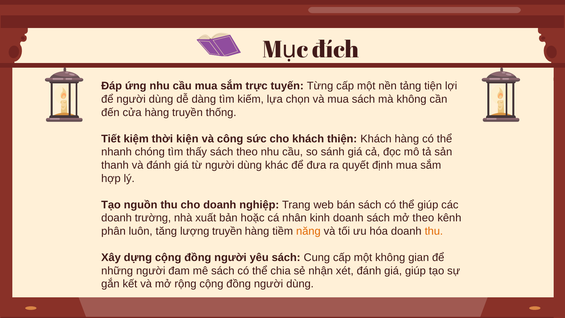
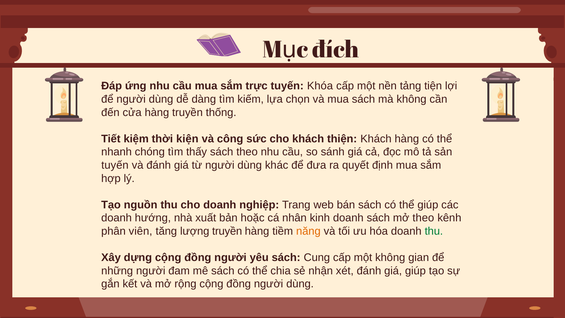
Từng: Từng -> Khóa (320, 86)
thanh: thanh -> tuyến (115, 165)
trường: trường -> hướng (153, 218)
luôn: luôn -> viên (141, 231)
thu colour: orange -> green (434, 231)
